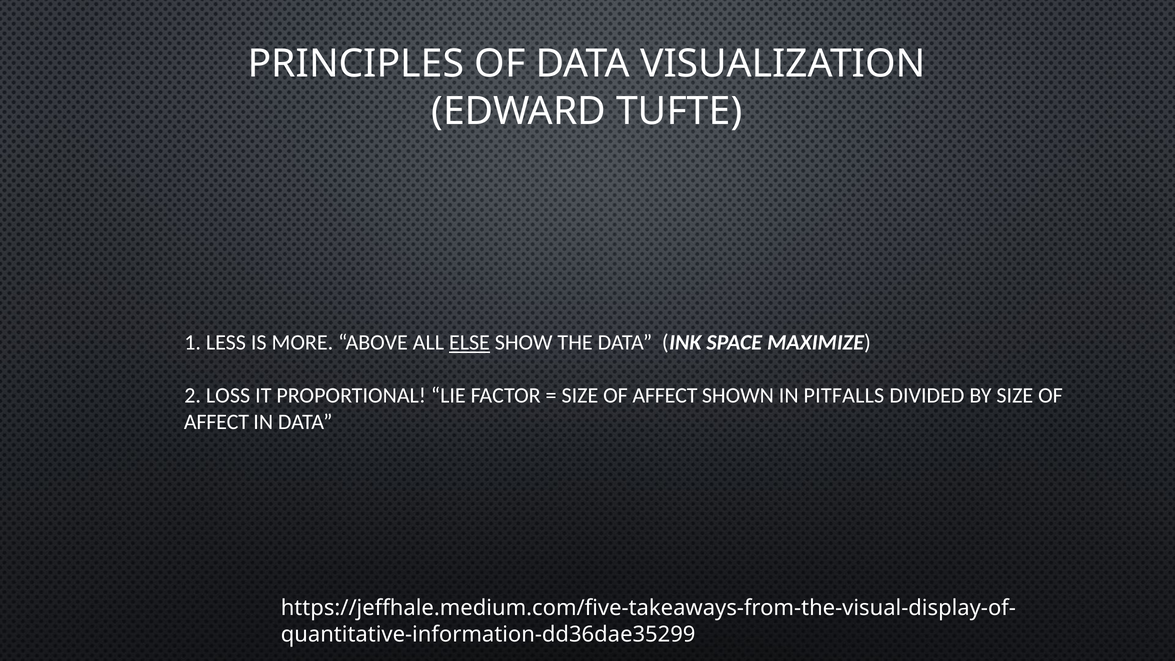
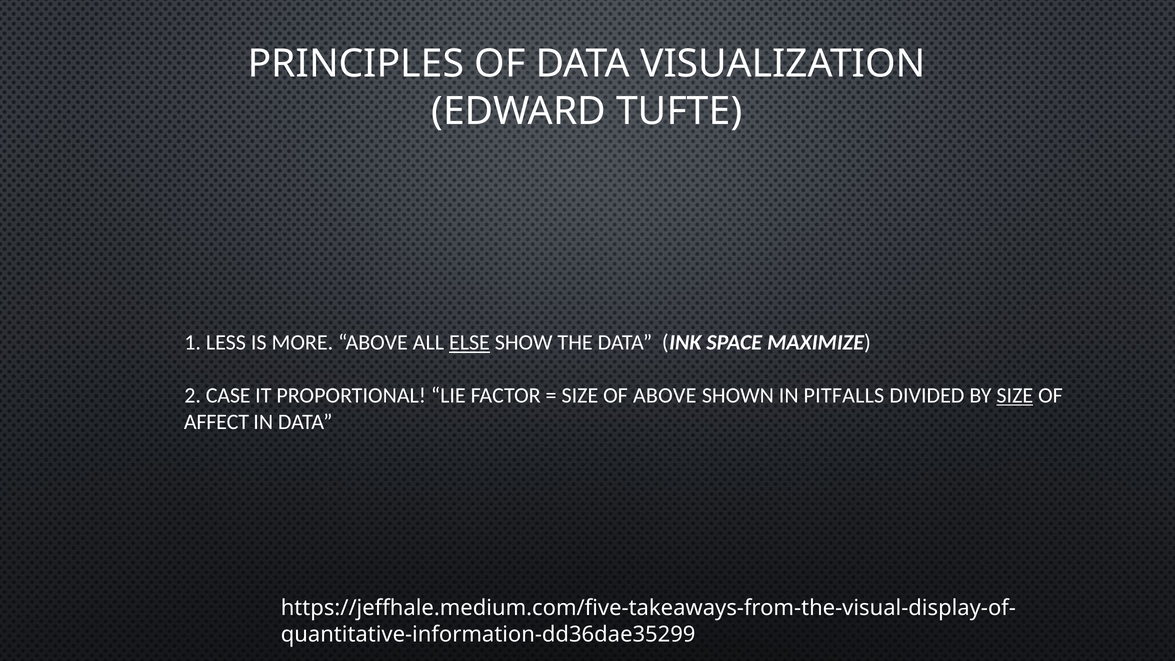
LOSS: LOSS -> CASE (228, 395)
AFFECT: AFFECT -> ABOVE (665, 395)
SIZE underline: none -> present (1015, 395)
